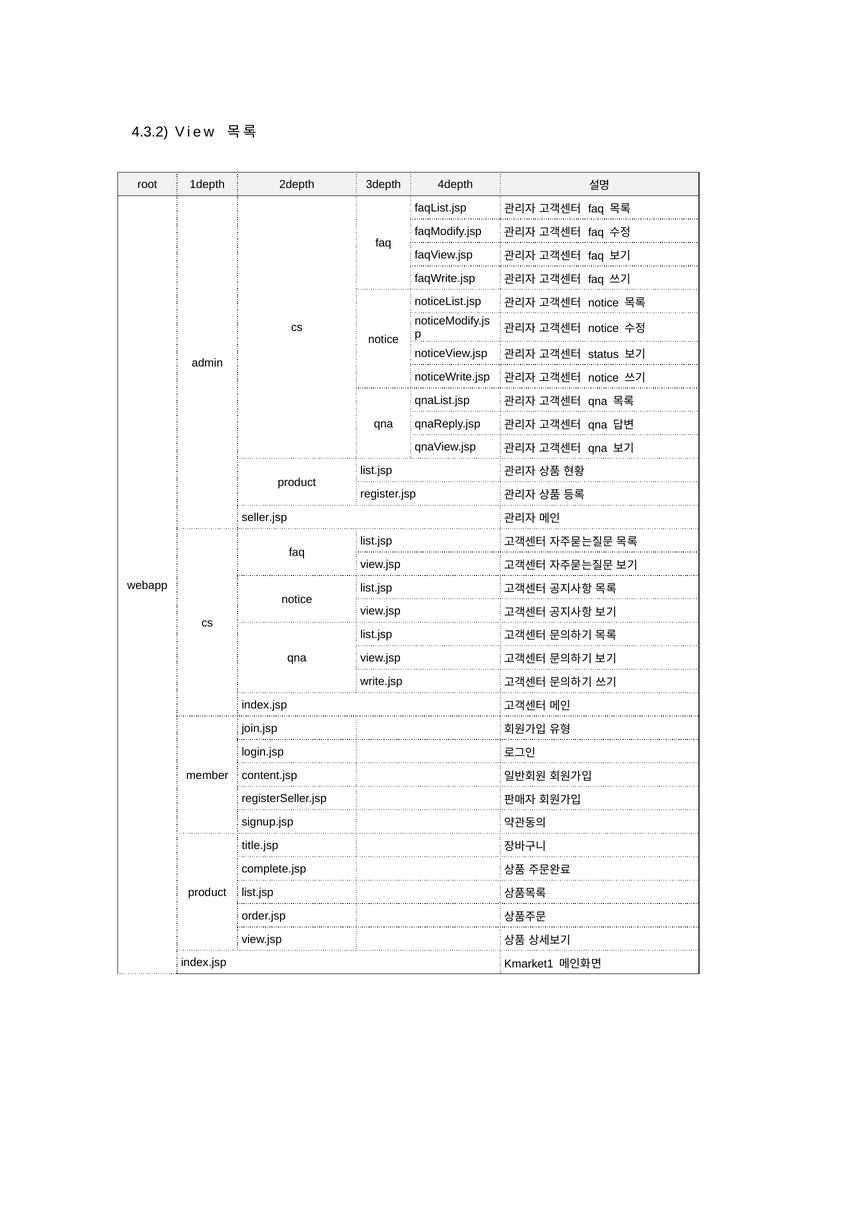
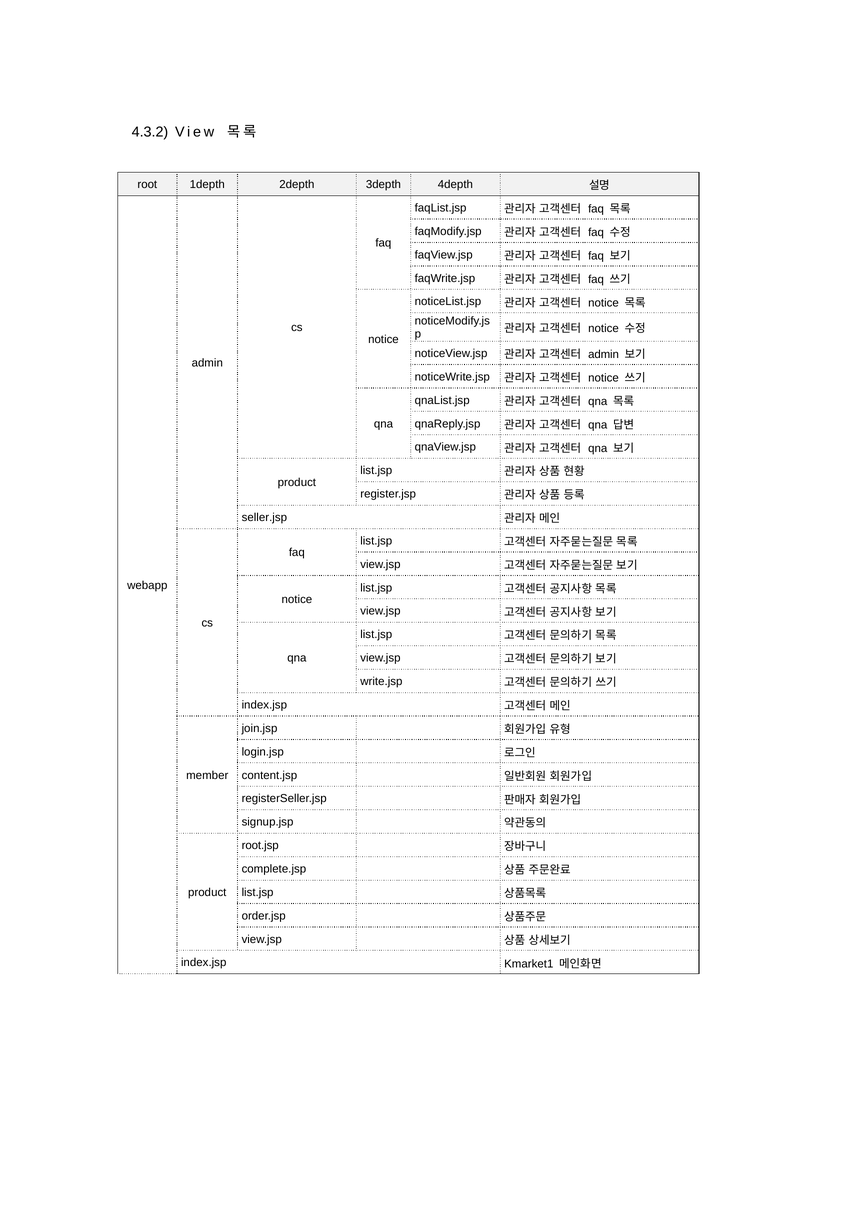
status: status -> admin (604, 355)
title.jsp: title.jsp -> root.jsp (260, 846)
